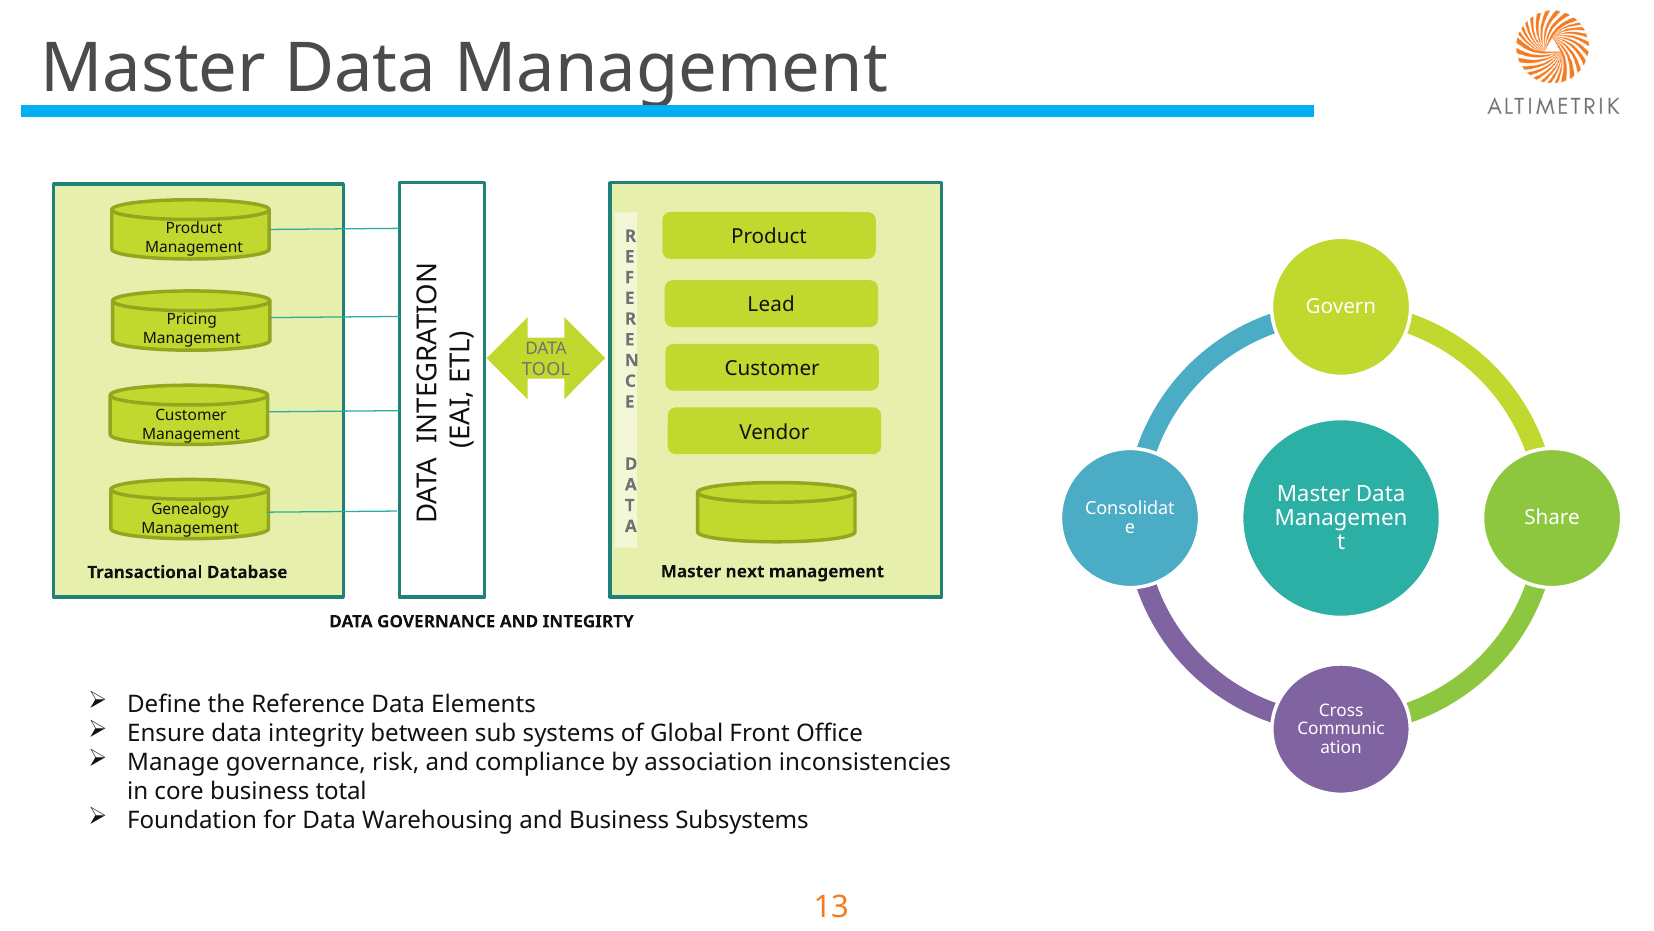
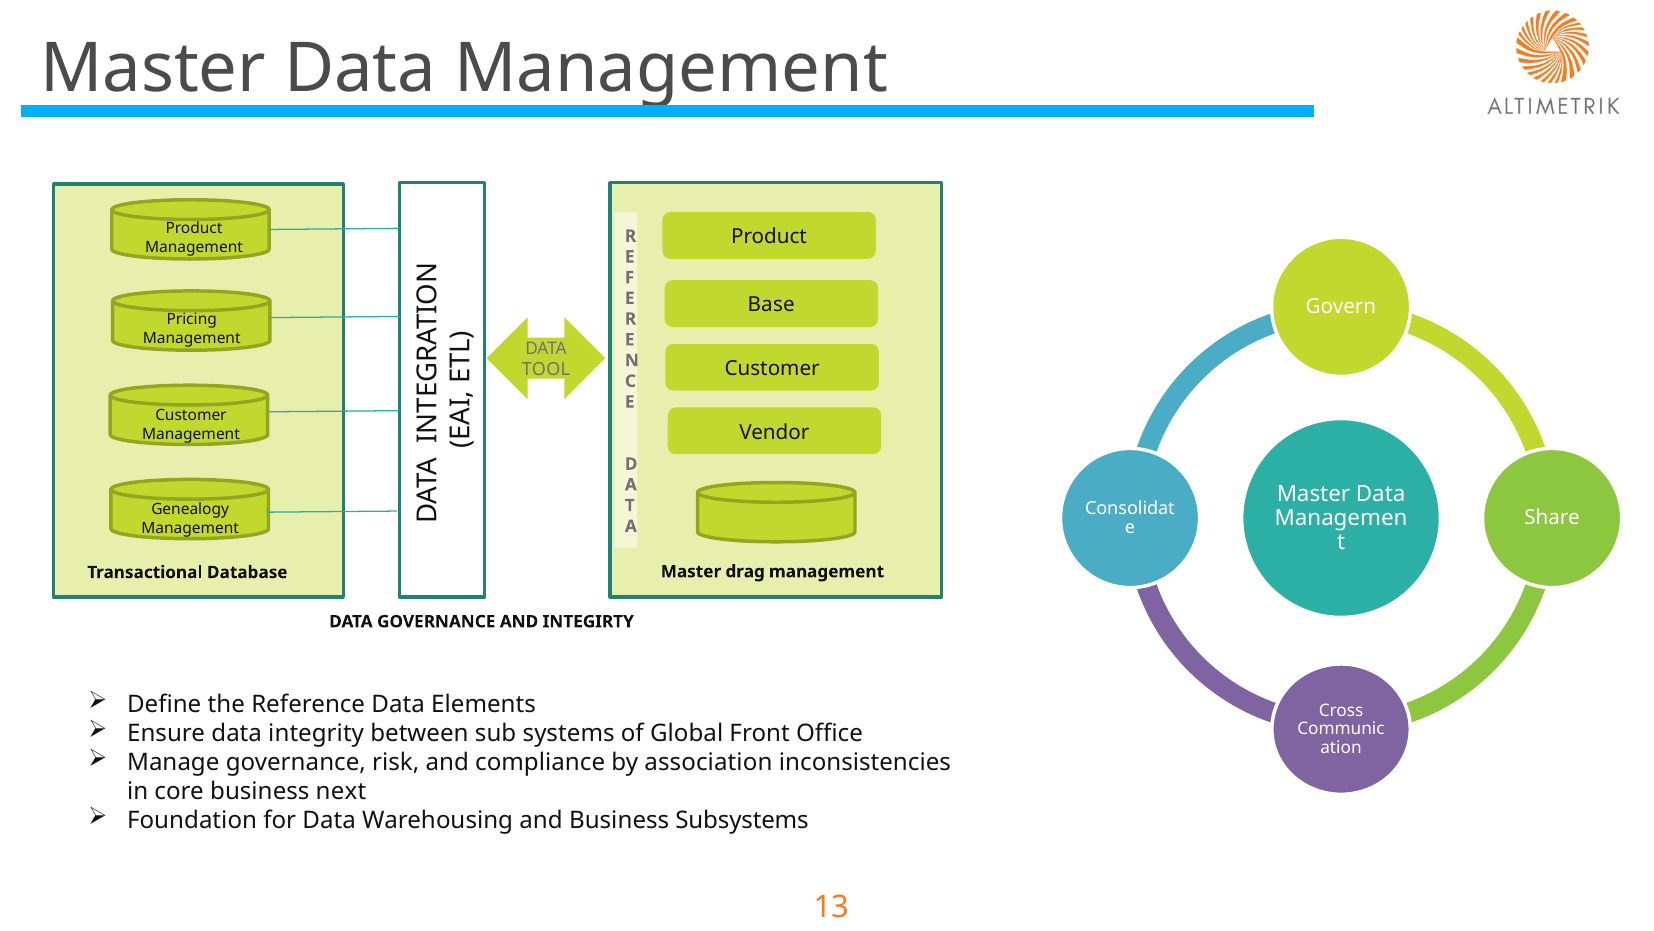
Lead: Lead -> Base (771, 305)
next: next -> drag (745, 571)
total: total -> next (341, 791)
